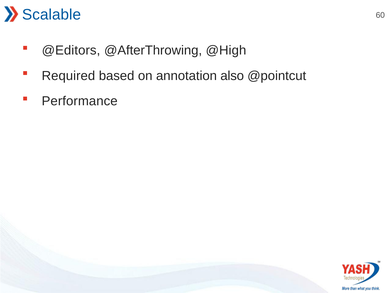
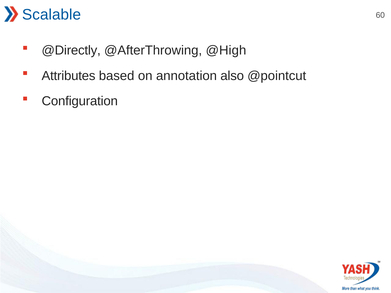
@Editors: @Editors -> @Directly (71, 50)
Required: Required -> Attributes (69, 76)
Performance: Performance -> Configuration (80, 101)
